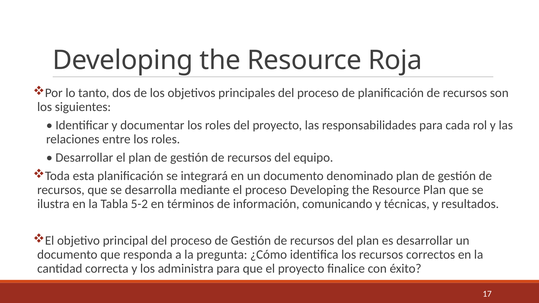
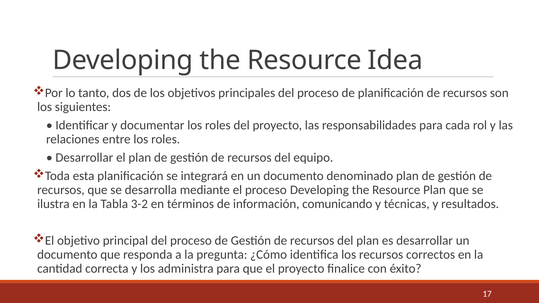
Roja: Roja -> Idea (395, 60)
5-2: 5-2 -> 3-2 (139, 204)
